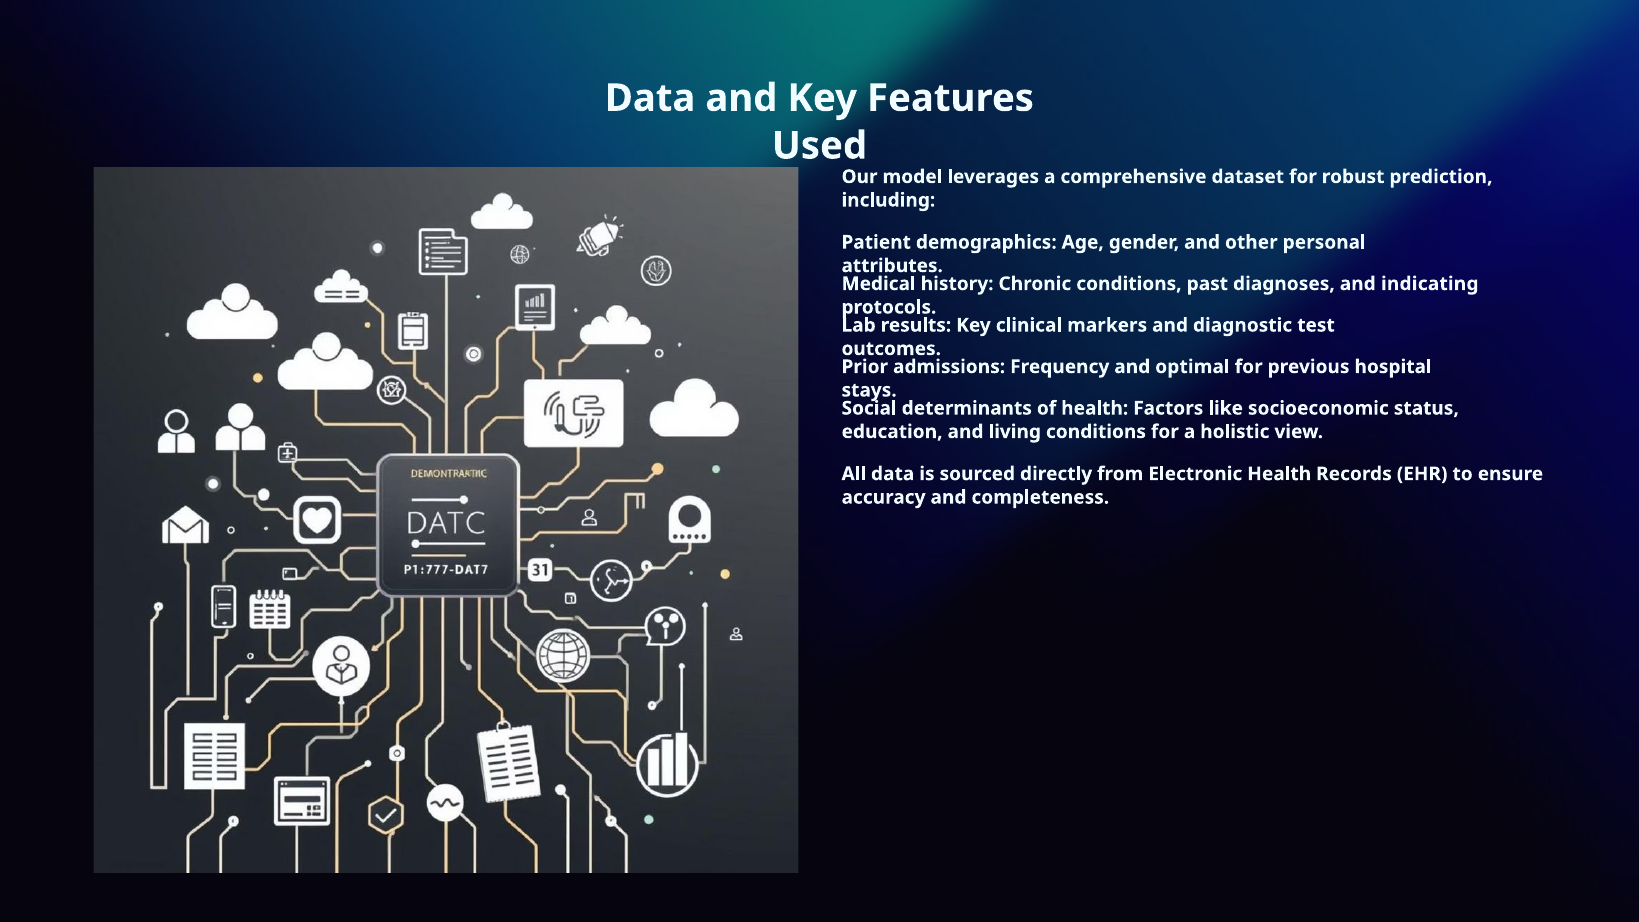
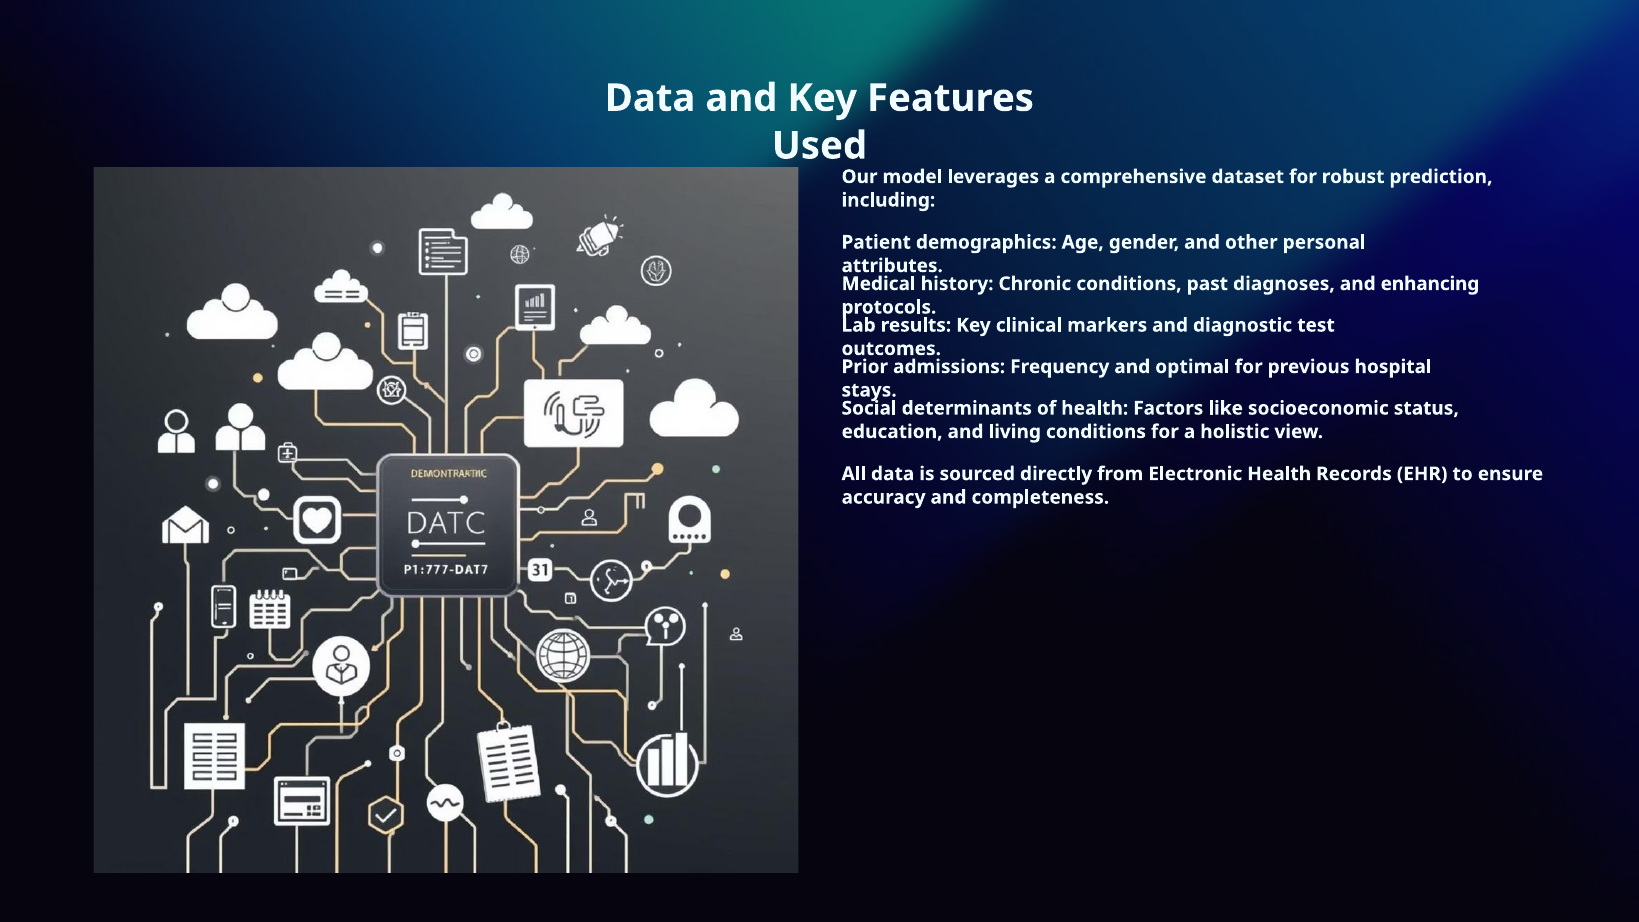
indicating: indicating -> enhancing (1430, 284)
